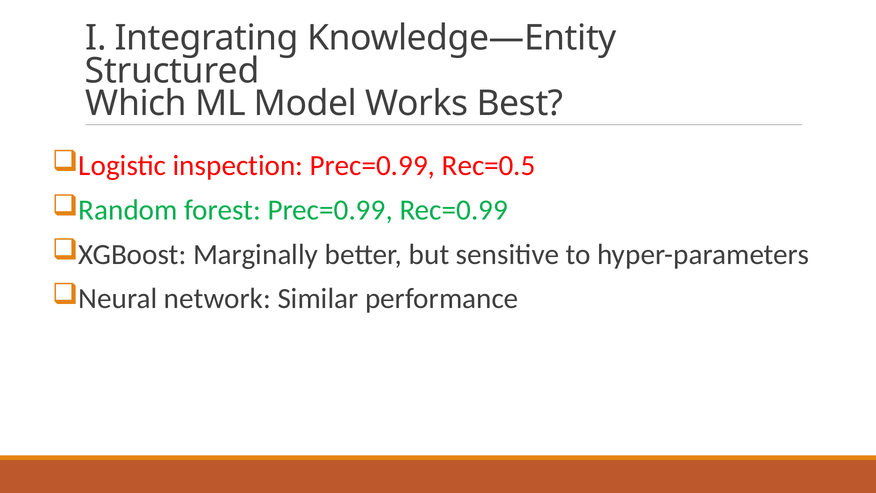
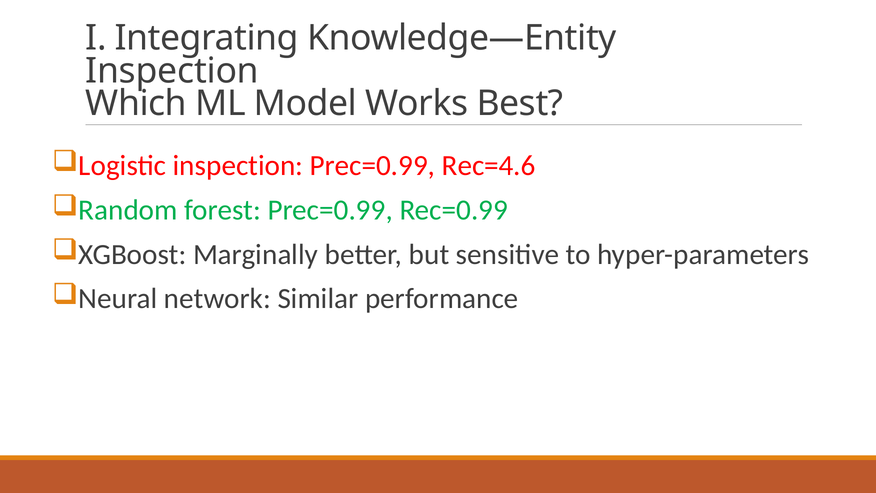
Structured: Structured -> Inspection (172, 71)
Rec=0.5: Rec=0.5 -> Rec=4.6 (489, 166)
